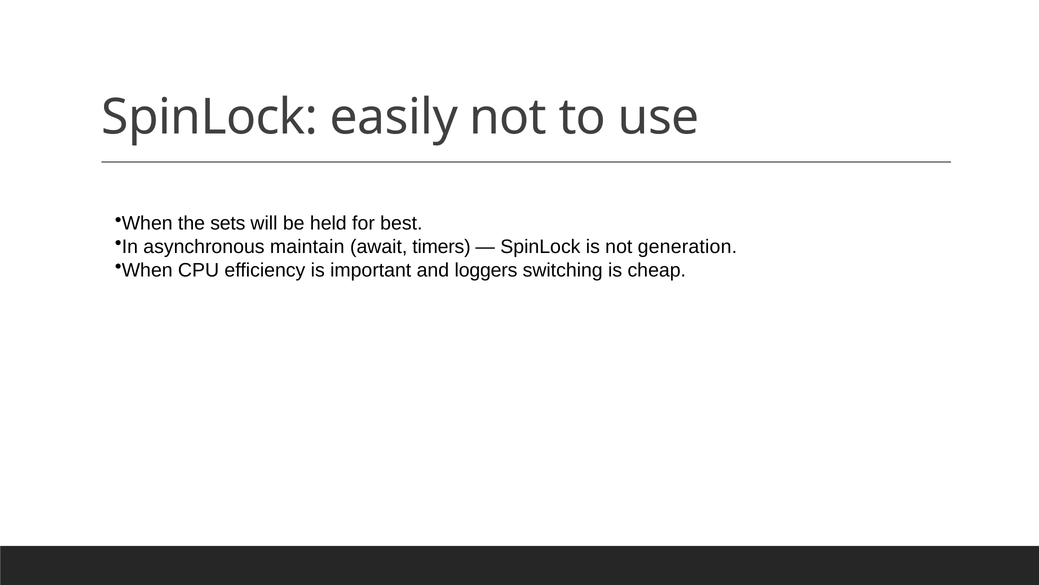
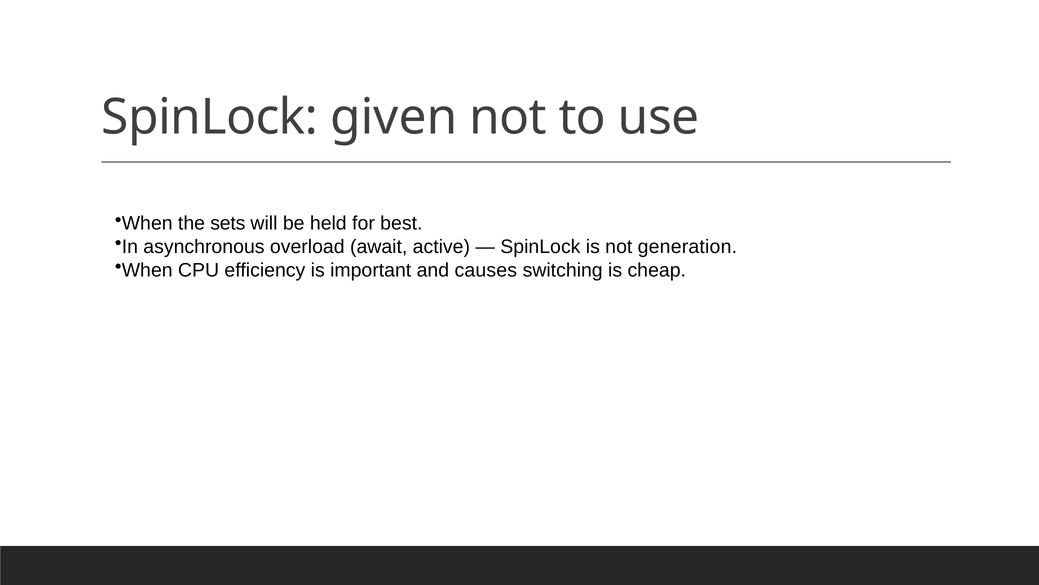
easily: easily -> given (394, 117)
maintain: maintain -> overload (307, 246)
timers: timers -> active (441, 246)
loggers: loggers -> causes (486, 270)
